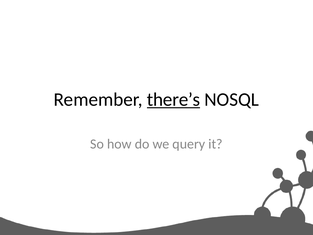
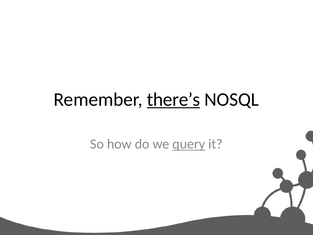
query underline: none -> present (189, 144)
